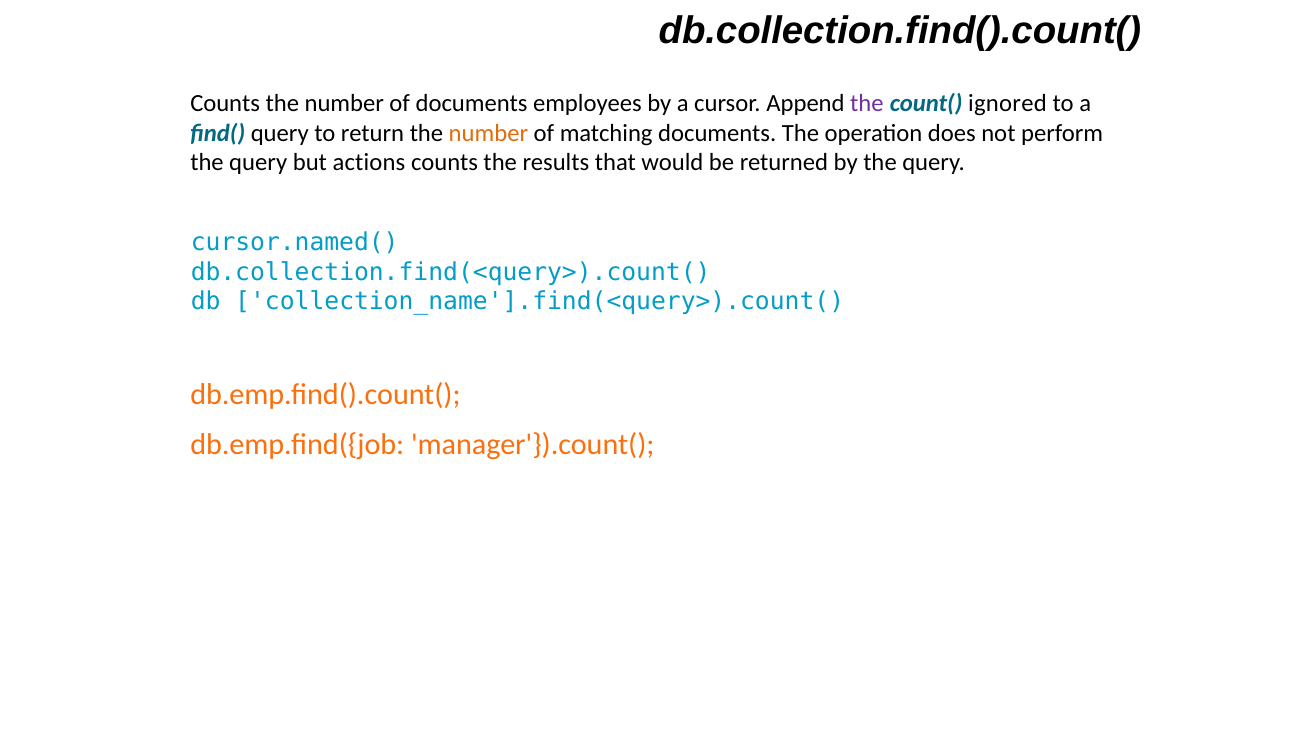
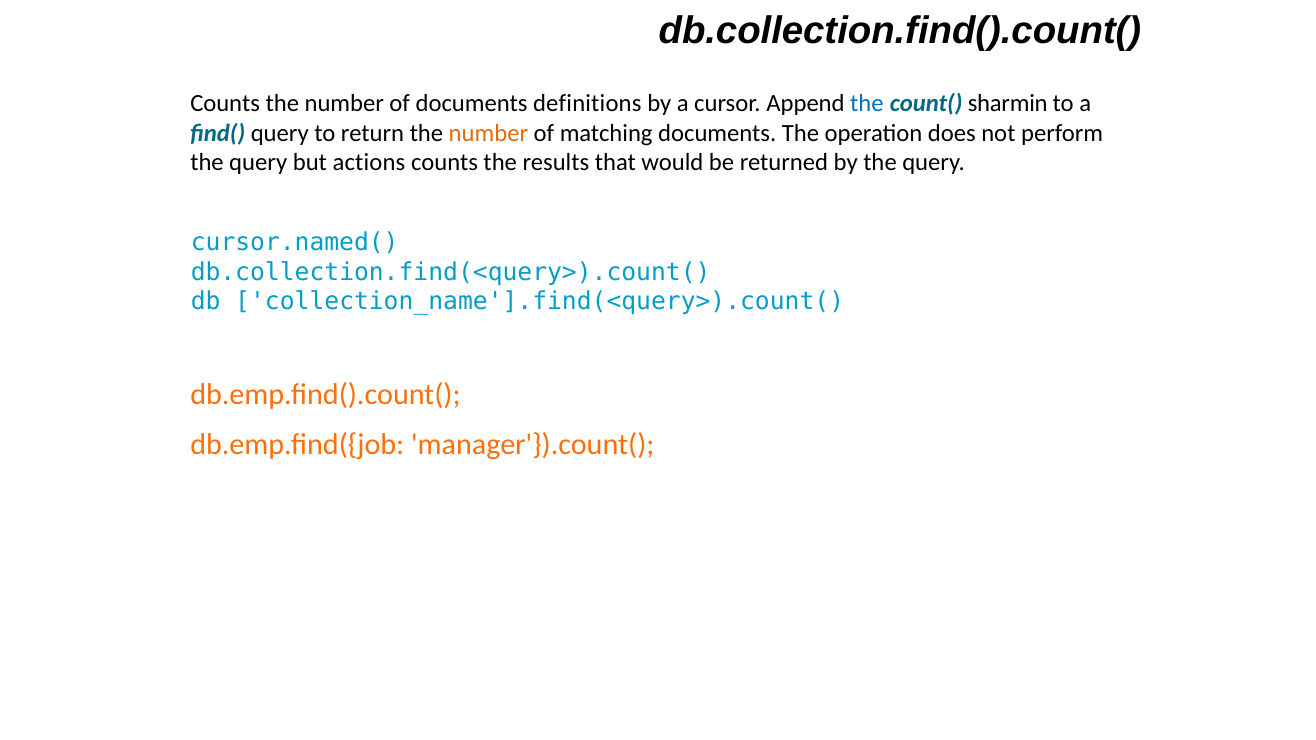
employees: employees -> definitions (587, 104)
the colour: purple -> blue (867, 104)
ignored: ignored -> sharmin (1008, 104)
